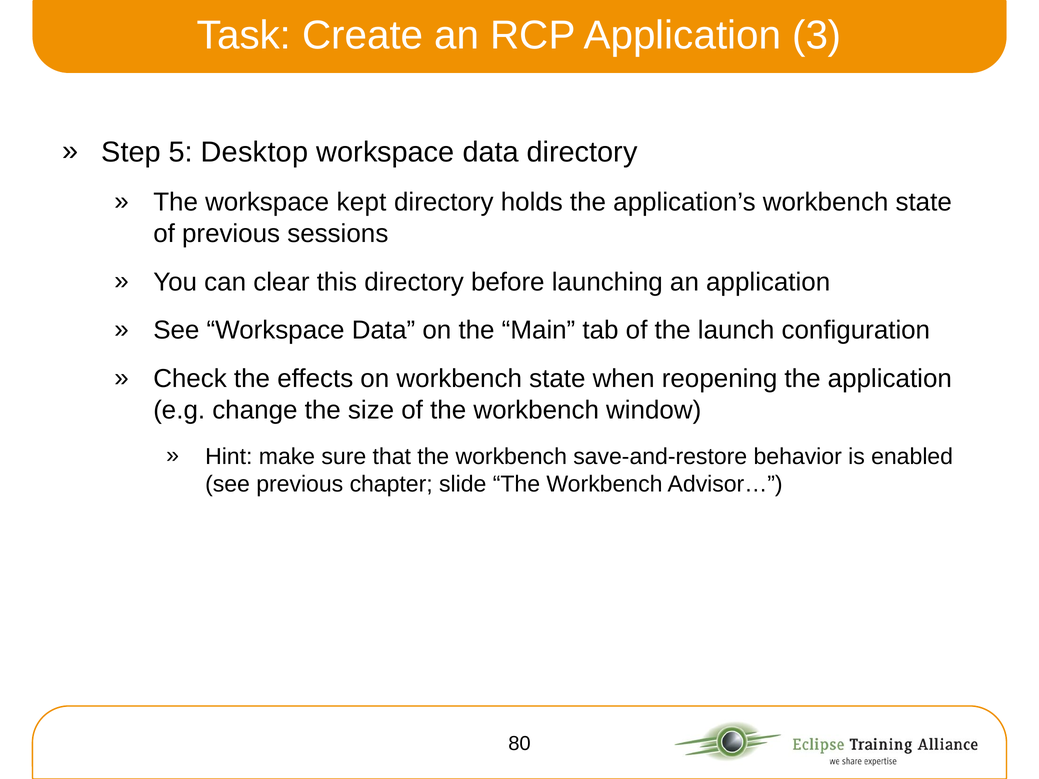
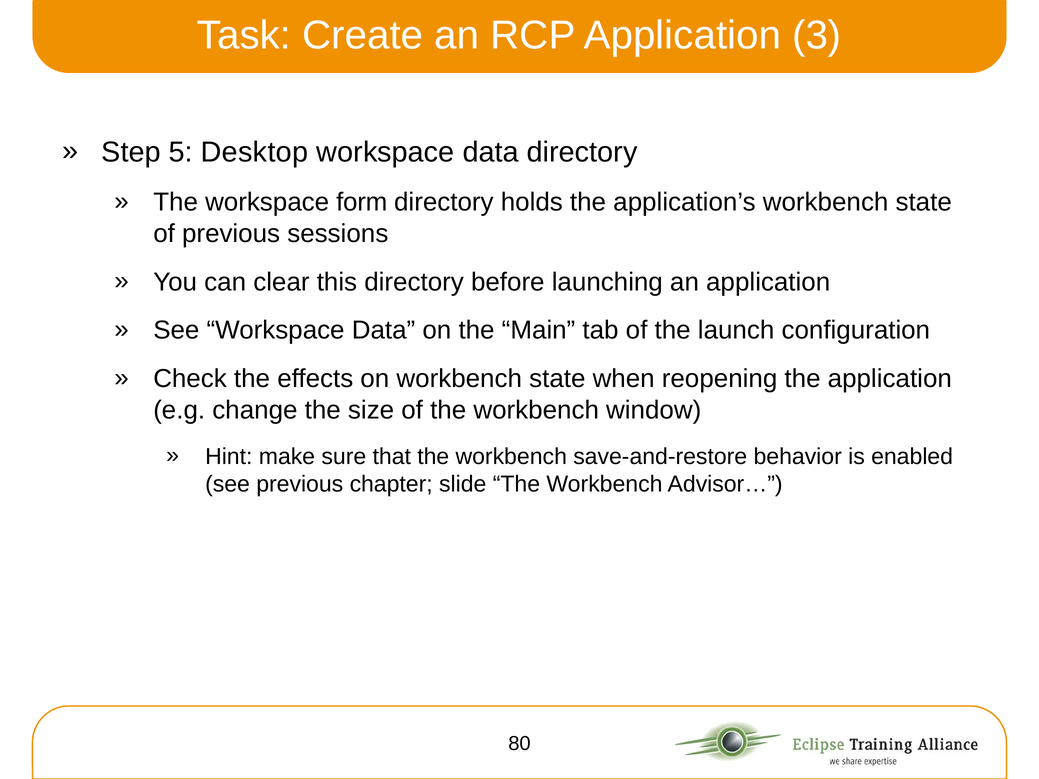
kept: kept -> form (362, 202)
